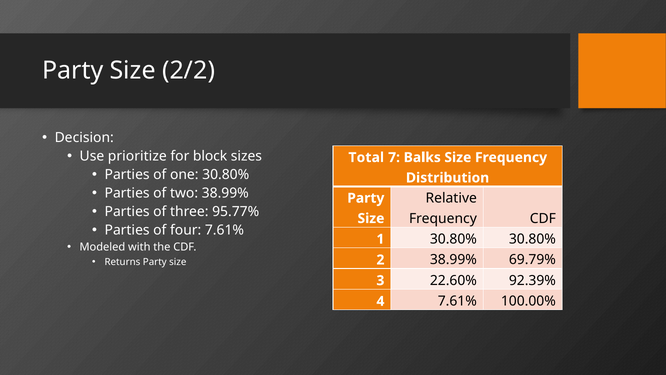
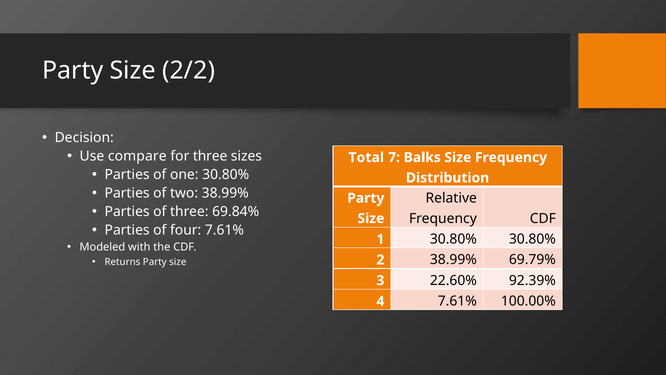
prioritize: prioritize -> compare (137, 156)
for block: block -> three (210, 156)
95.77%: 95.77% -> 69.84% (236, 211)
